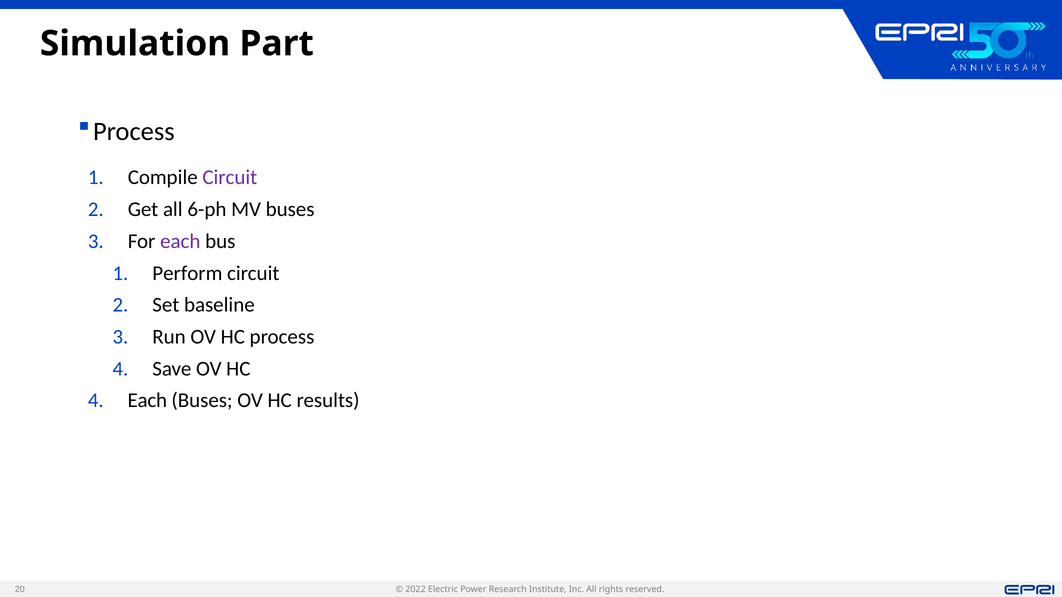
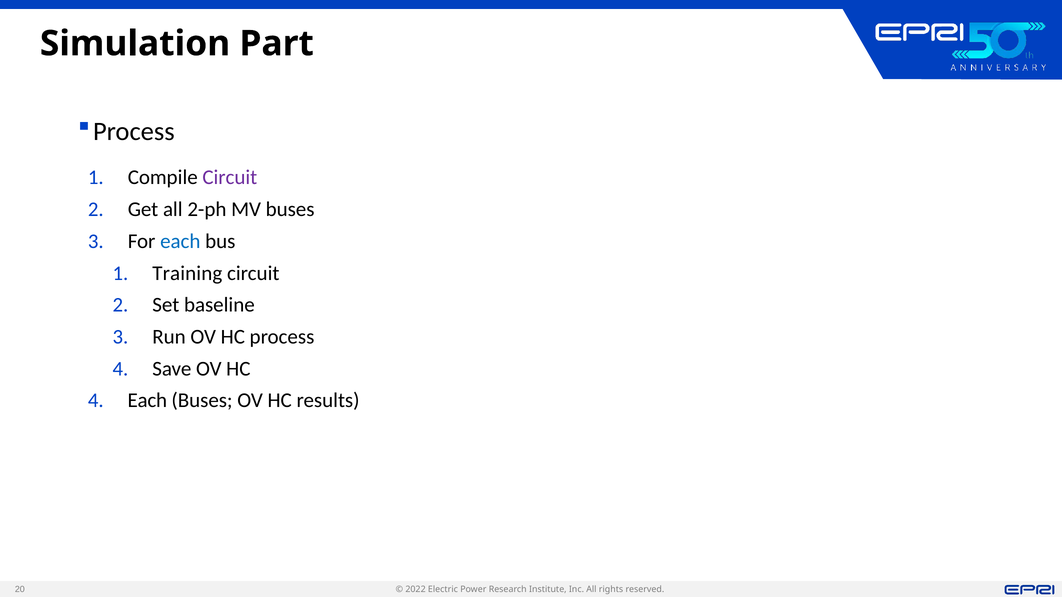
6-ph: 6-ph -> 2-ph (207, 210)
each colour: purple -> blue (180, 241)
Perform: Perform -> Training (187, 273)
